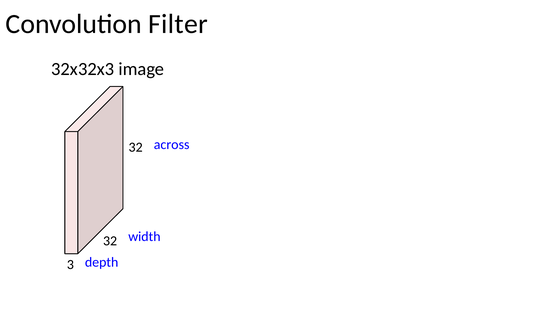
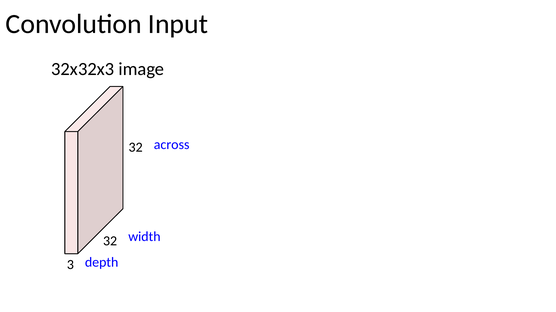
Filter: Filter -> Input (178, 24)
